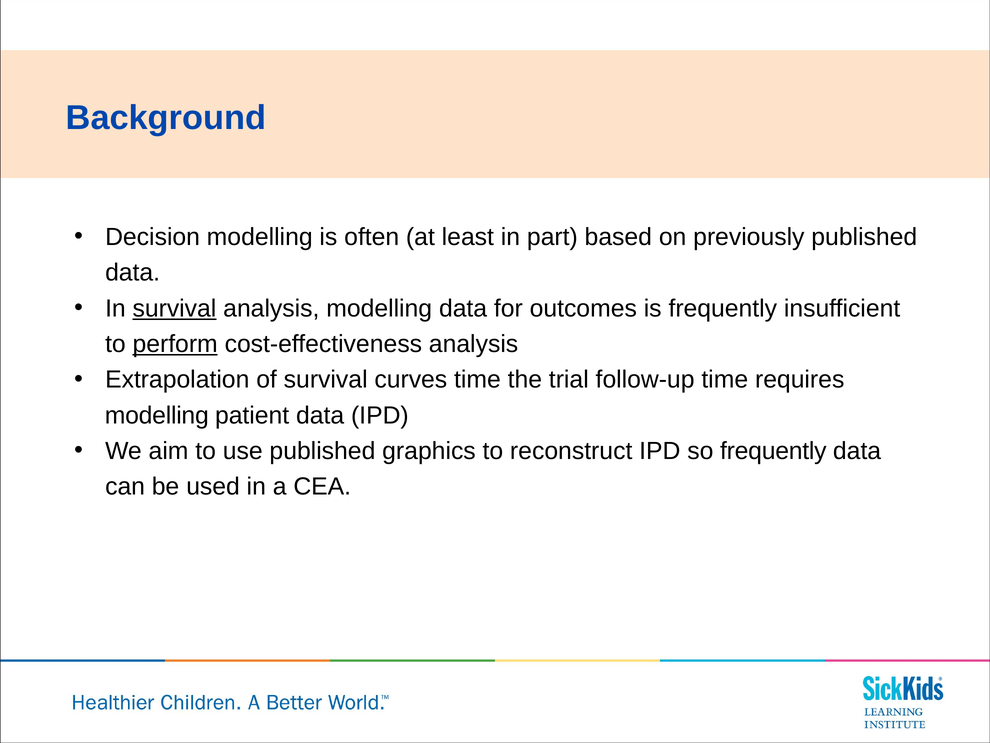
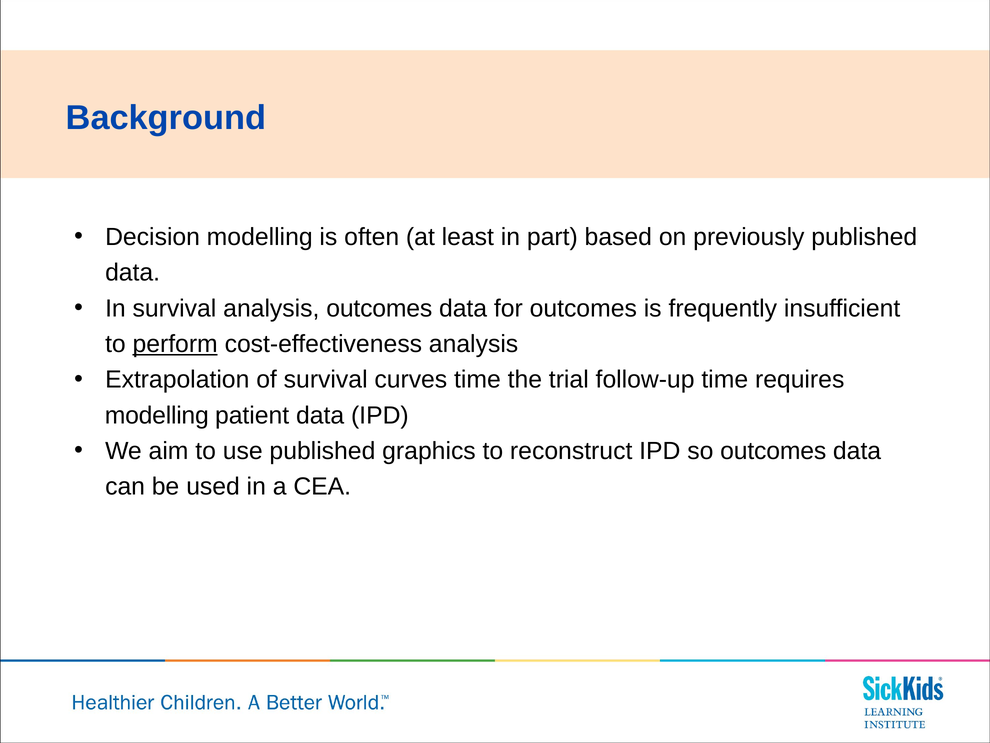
survival underline: present -> none (174, 308)
analysis modelling: modelling -> outcomes (379, 308)
so frequently: frequently -> outcomes (773, 451)
